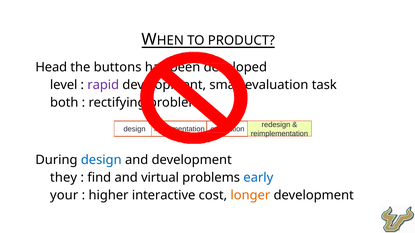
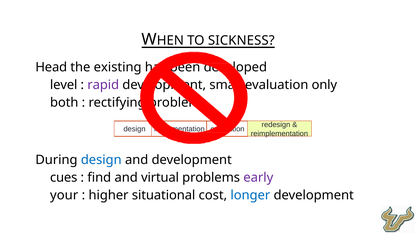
PRODUCT: PRODUCT -> SICKNESS (241, 41)
buttons: buttons -> existing (118, 67)
task: task -> only (324, 85)
they: they -> cues (64, 178)
early colour: blue -> purple (258, 178)
interactive: interactive -> situational (164, 196)
longer colour: orange -> blue (250, 196)
